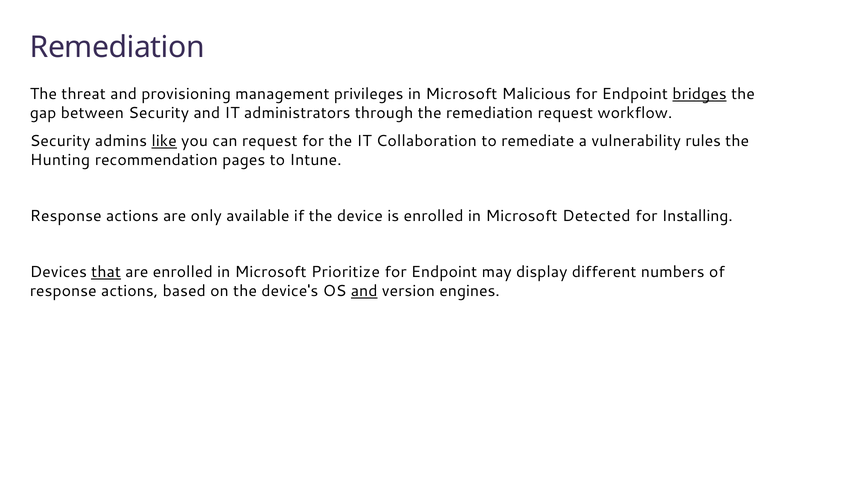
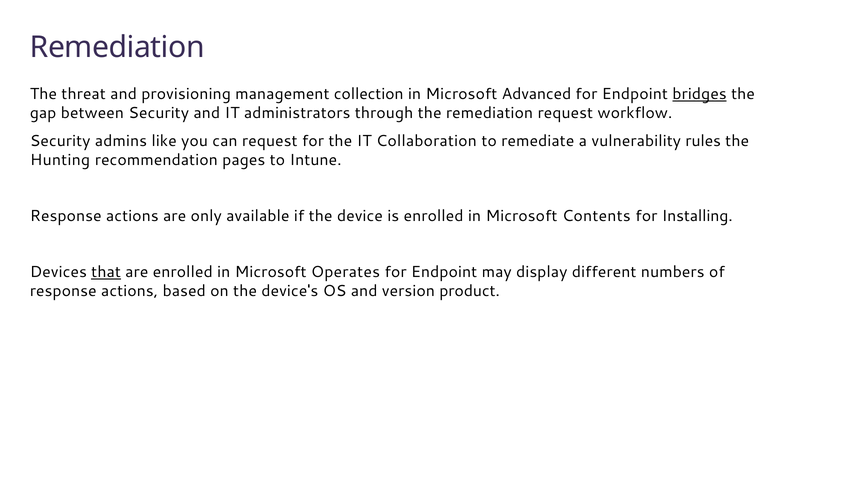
privileges: privileges -> collection (369, 94)
Malicious: Malicious -> Advanced (536, 94)
like underline: present -> none (164, 141)
Detected: Detected -> Contents (596, 216)
Prioritize: Prioritize -> Operates (346, 272)
and underline: present -> none (364, 292)
engines: engines -> product (470, 292)
